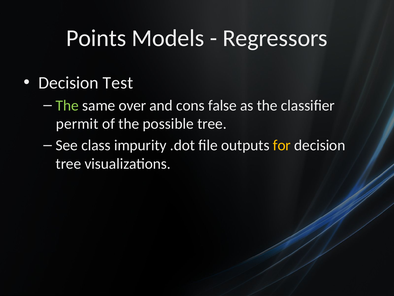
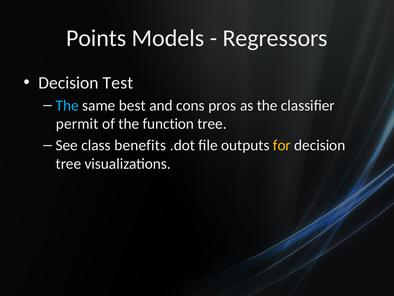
The colour: light green -> light blue (67, 105)
over: over -> best (132, 105)
false: false -> pros (222, 105)
possible: possible -> function (168, 124)
impurity: impurity -> benefits (140, 145)
